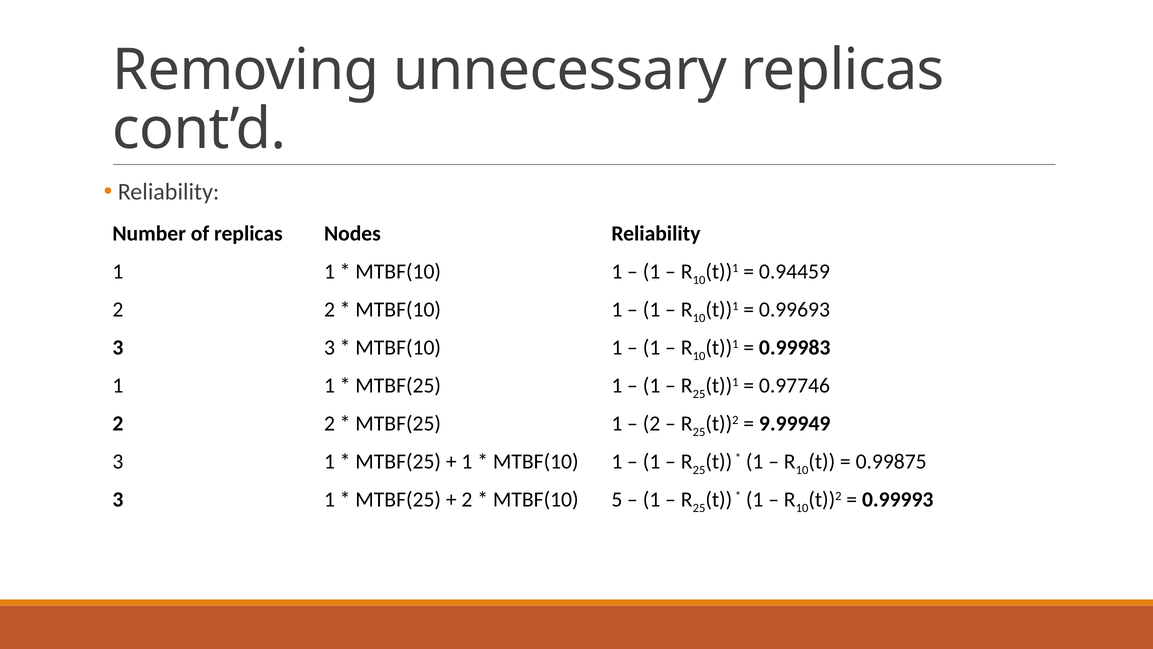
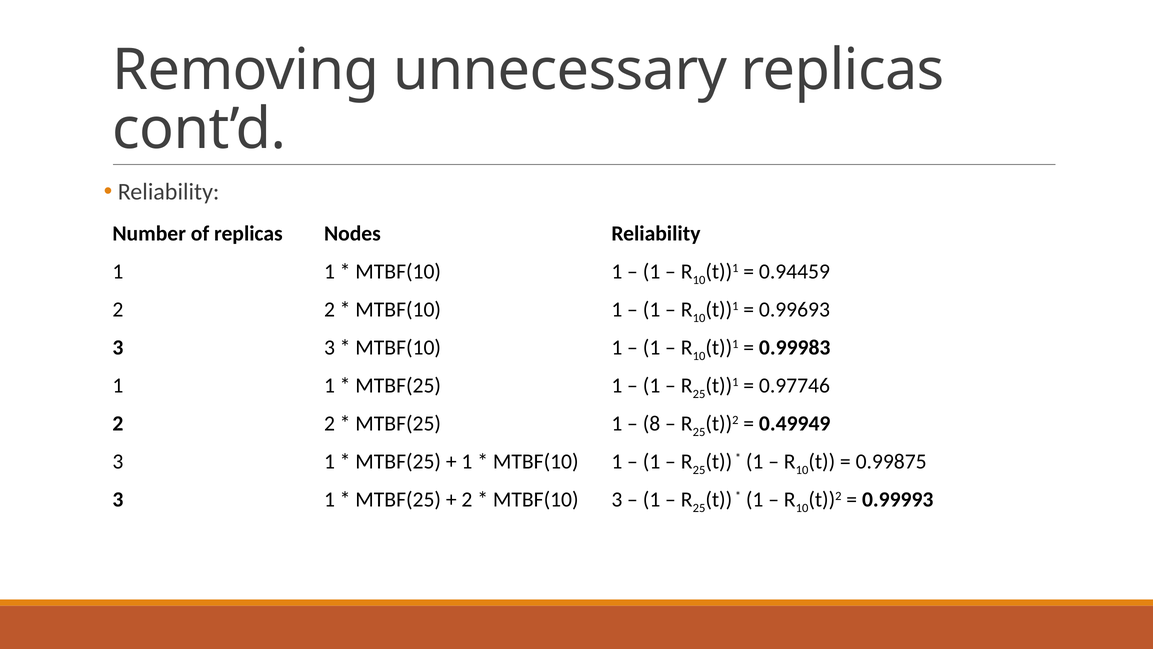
2: 2 -> 8 (652, 423)
9.99949: 9.99949 -> 0.49949 (795, 423)
MTBF(10 5: 5 -> 3 (617, 499)
